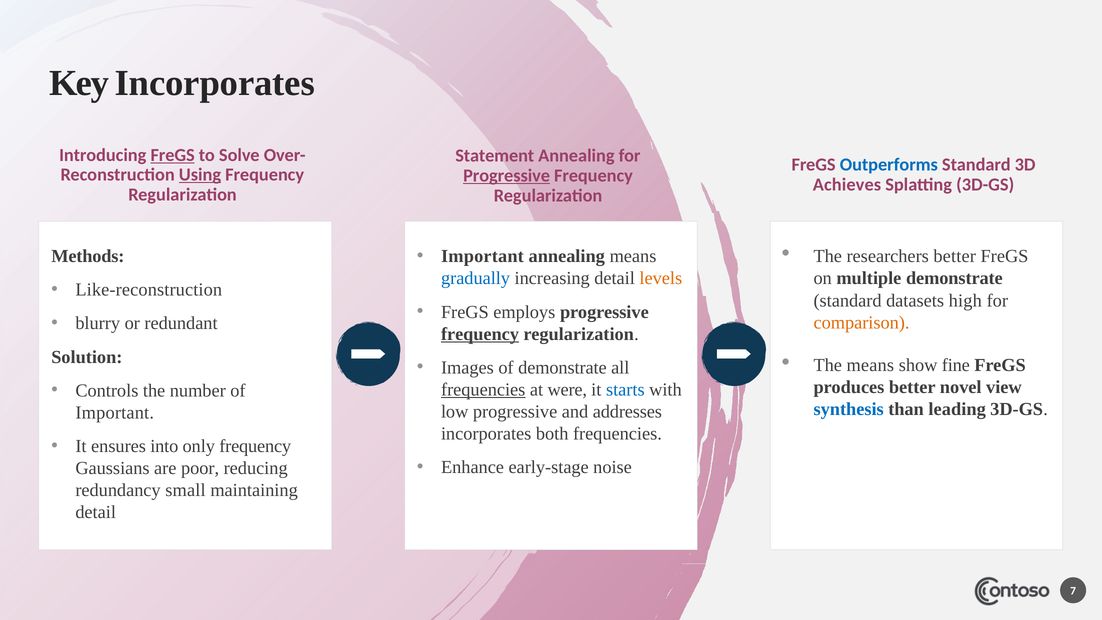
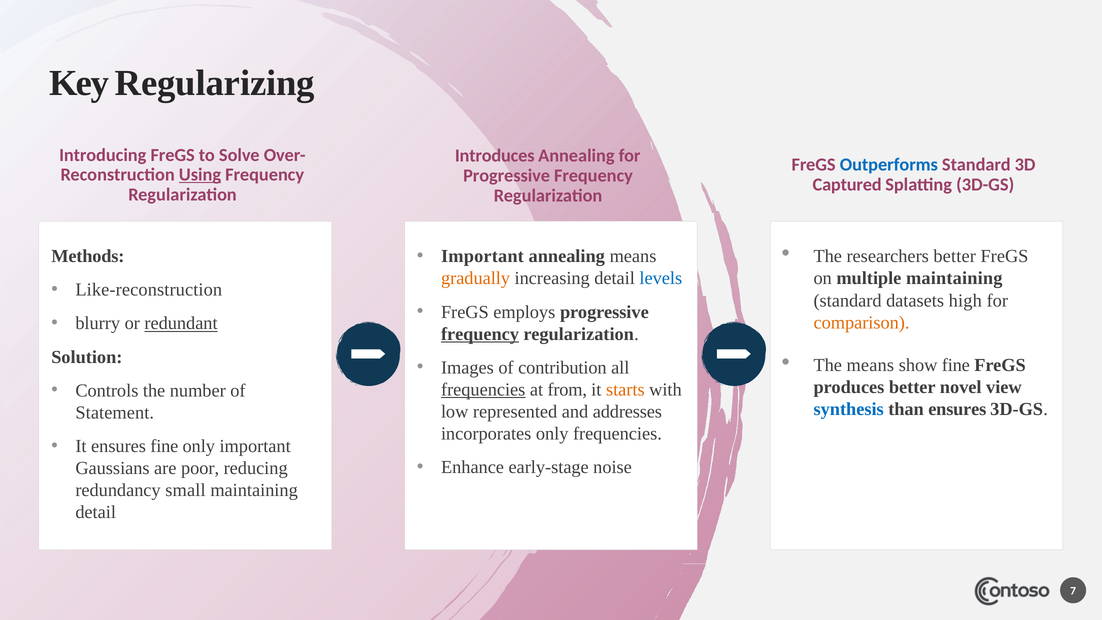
Key Incorporates: Incorporates -> Regularizing (215, 83)
FreGS underline: present -> none (173, 155)
Statement: Statement -> Introduces (495, 156)
Progressive underline: present -> none (507, 176)
Achieves: Achieves -> Captured (847, 185)
gradually colour: blue -> orange (476, 278)
levels colour: orange -> blue (661, 278)
multiple demonstrate: demonstrate -> maintaining (954, 278)
redundant underline: none -> present (181, 323)
of demonstrate: demonstrate -> contribution (562, 367)
were: were -> from (567, 389)
starts colour: blue -> orange (625, 389)
than leading: leading -> ensures (957, 409)
low progressive: progressive -> represented (515, 411)
Important: Important -> Statement (115, 412)
incorporates both: both -> only (552, 434)
ensures into: into -> fine (164, 446)
only frequency: frequency -> important (255, 446)
